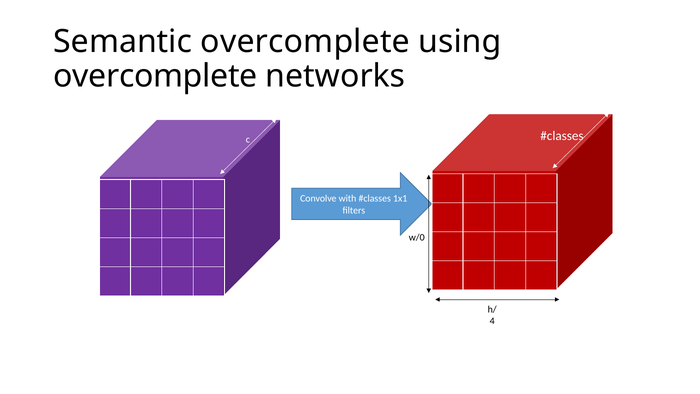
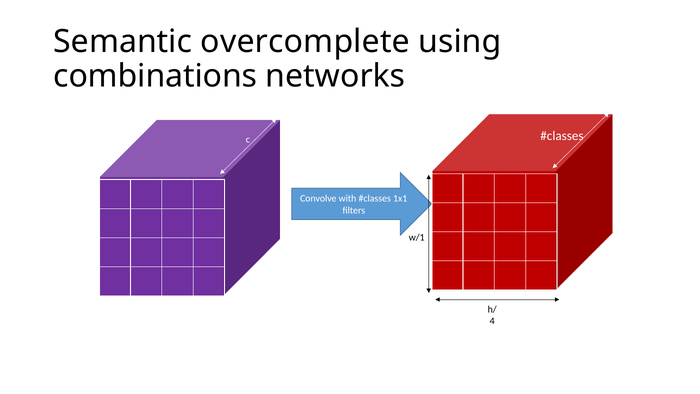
overcomplete: overcomplete -> combinations (155, 76)
w/0: w/0 -> w/1 (417, 237)
